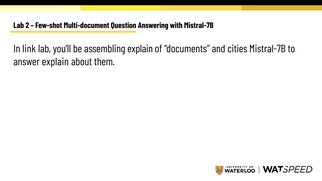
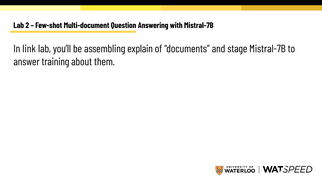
cities: cities -> stage (237, 49)
answer explain: explain -> training (55, 62)
